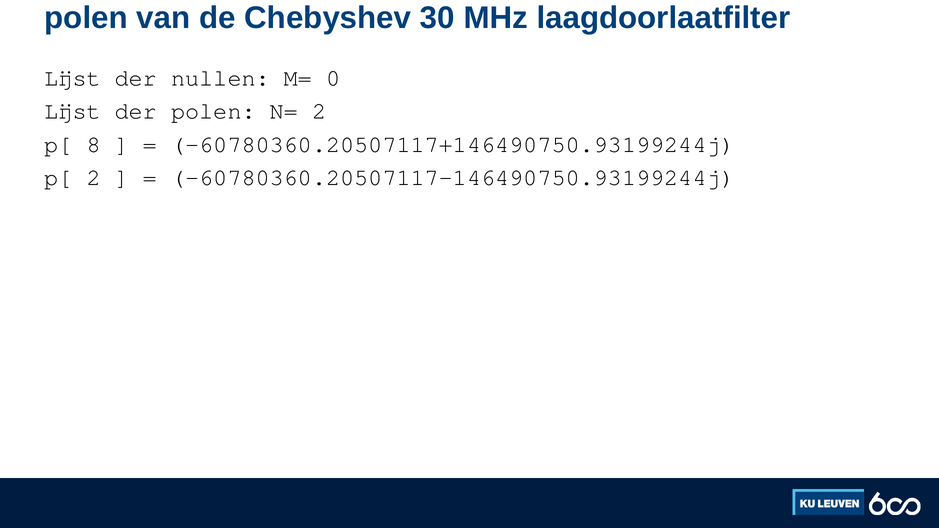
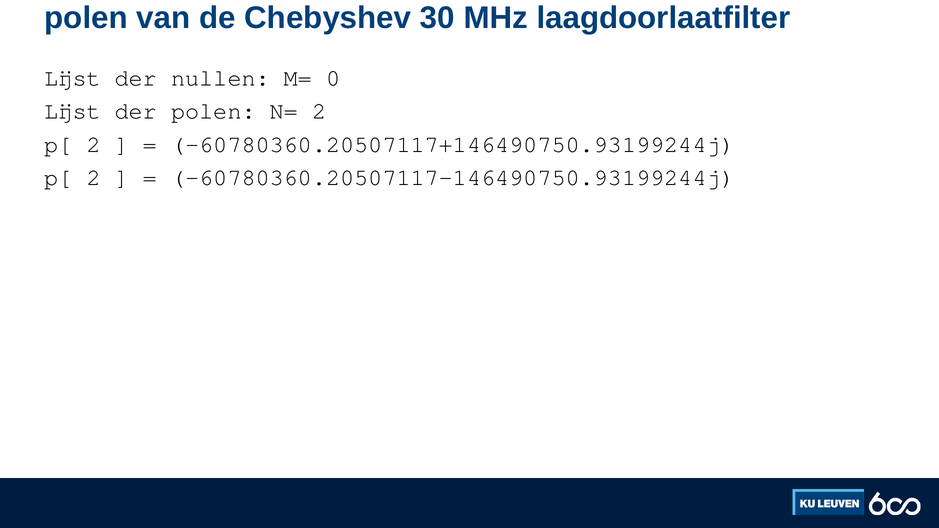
8: 8 -> 2 (94, 144)
